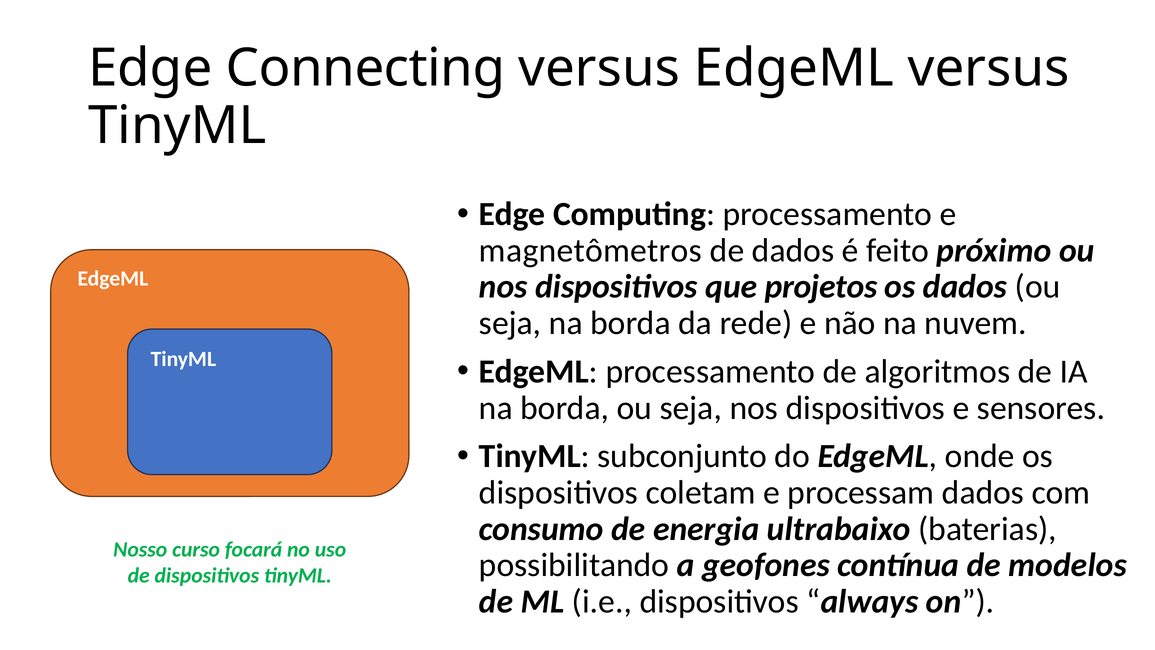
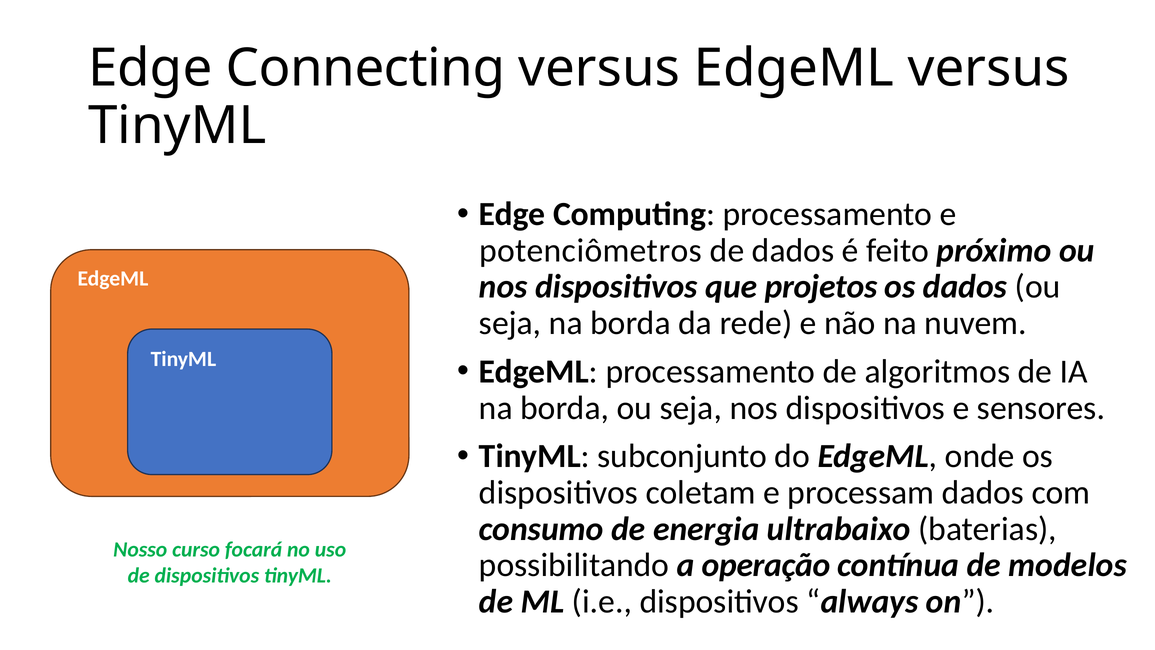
magnetômetros: magnetômetros -> potenciômetros (591, 250)
geofones: geofones -> operação (766, 565)
